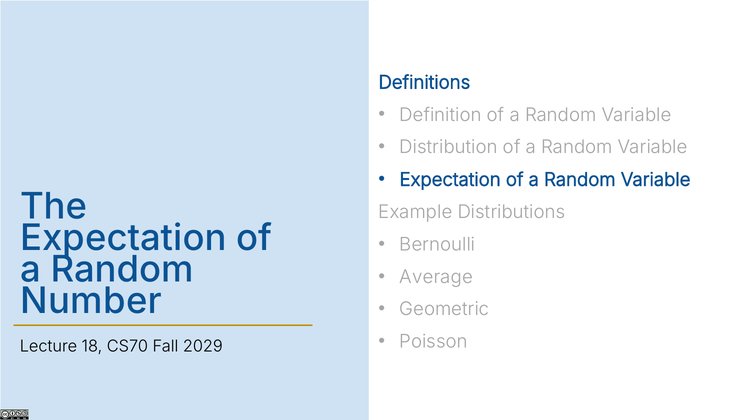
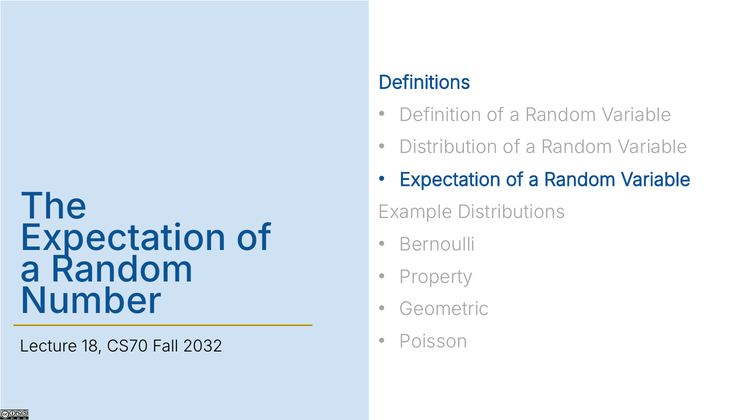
Average: Average -> Property (436, 277)
2029: 2029 -> 2032 (203, 346)
